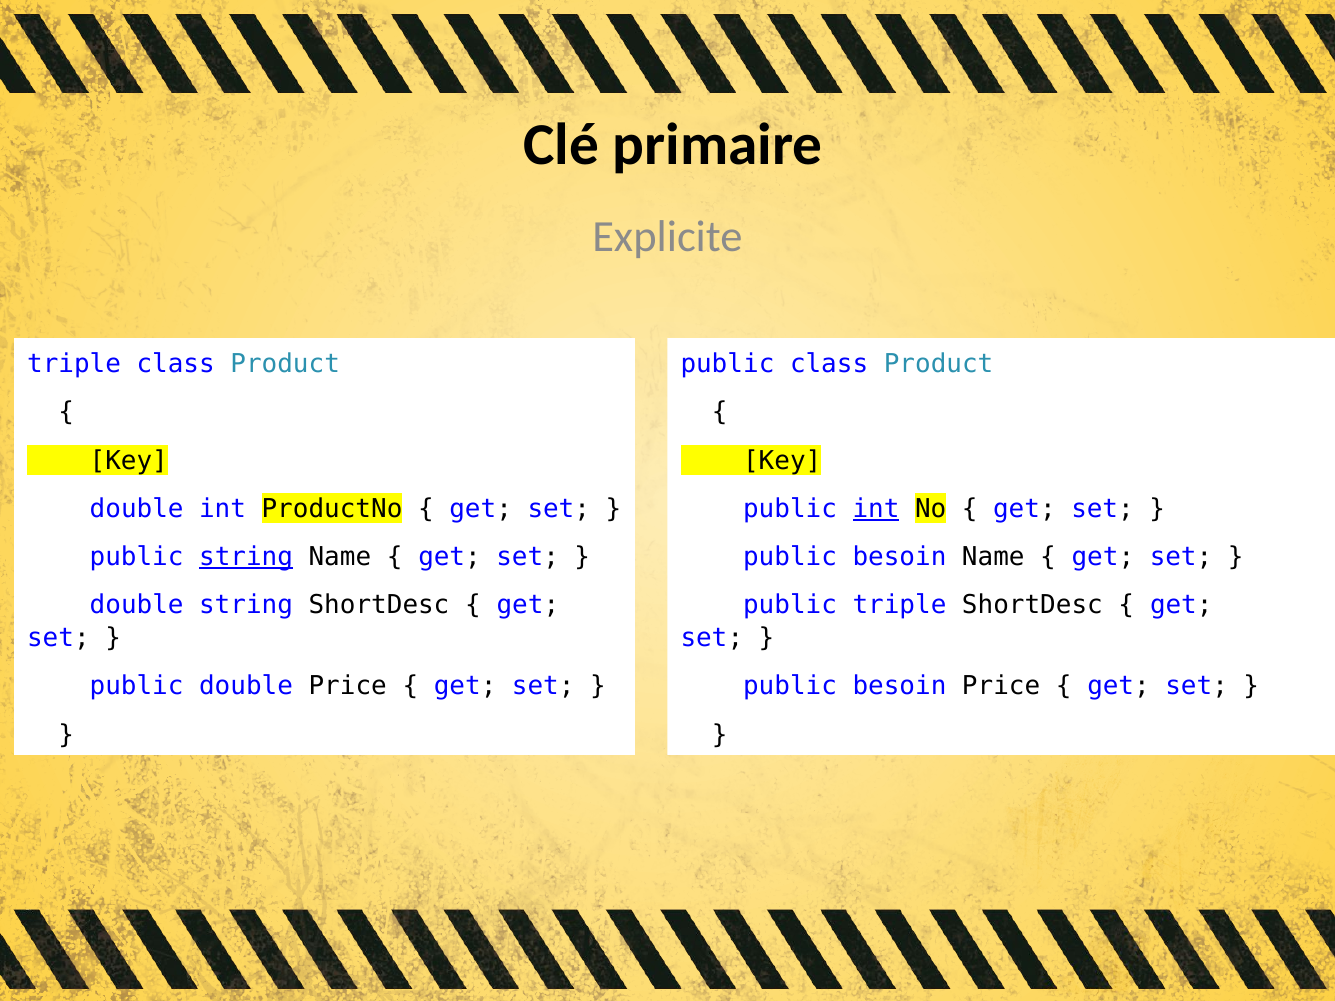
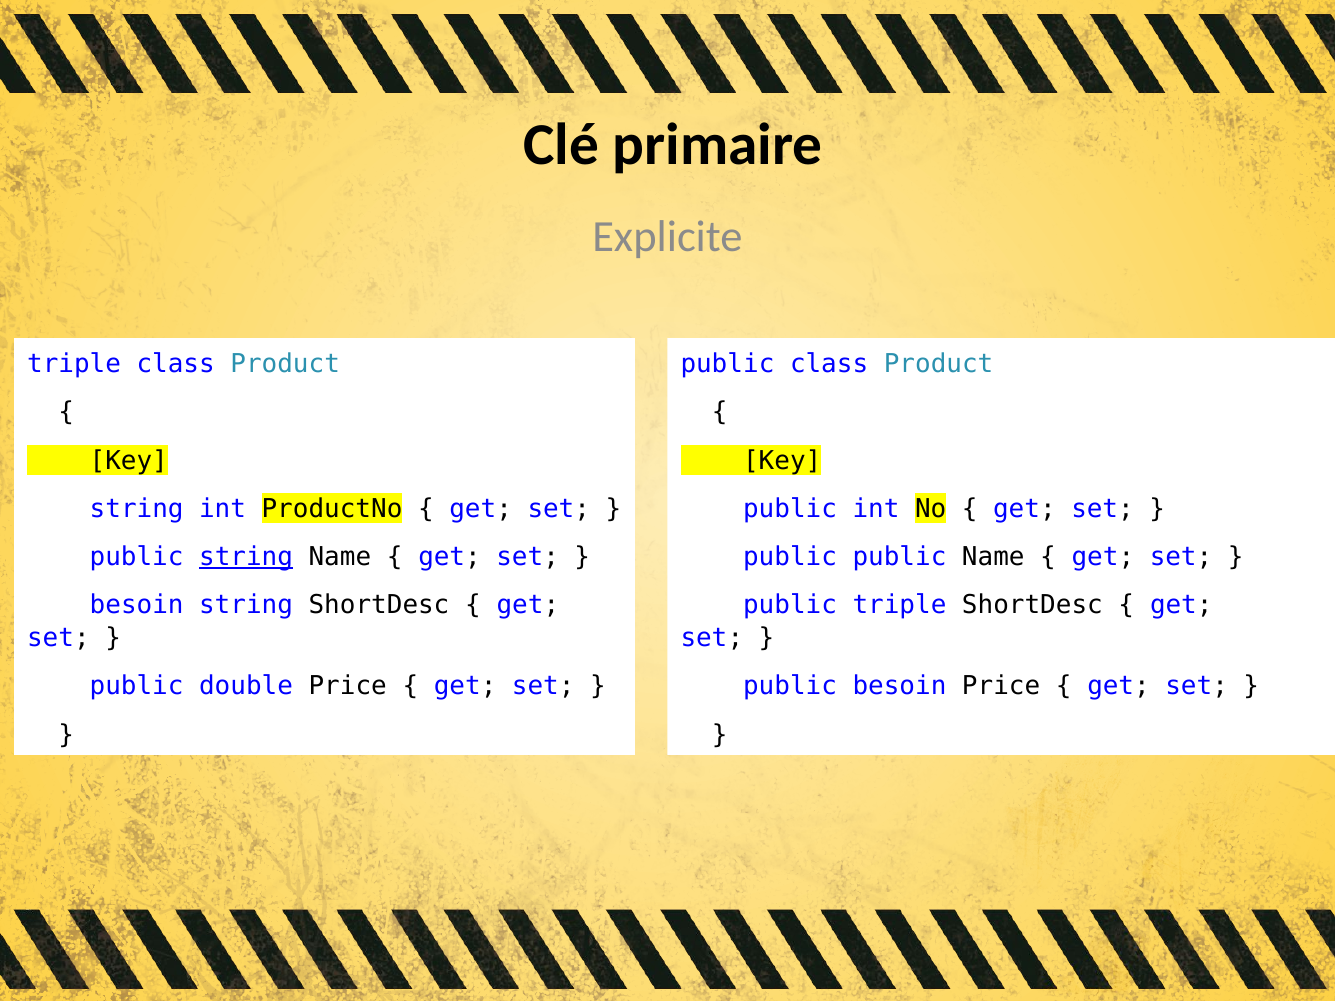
double: double -> string (137, 509)
int underline: present -> none (876, 509)
besoin: besoin -> public (899, 557)
double: double -> besoin (137, 605)
